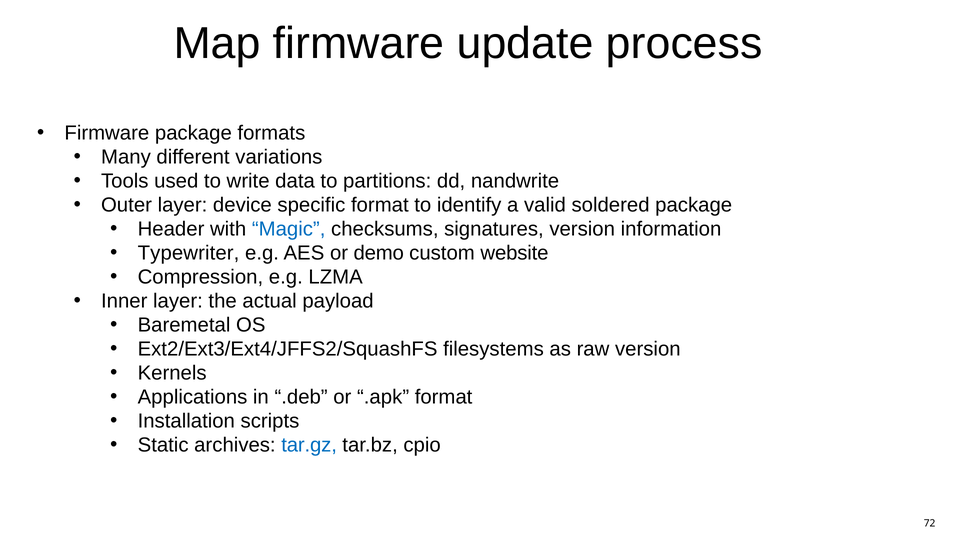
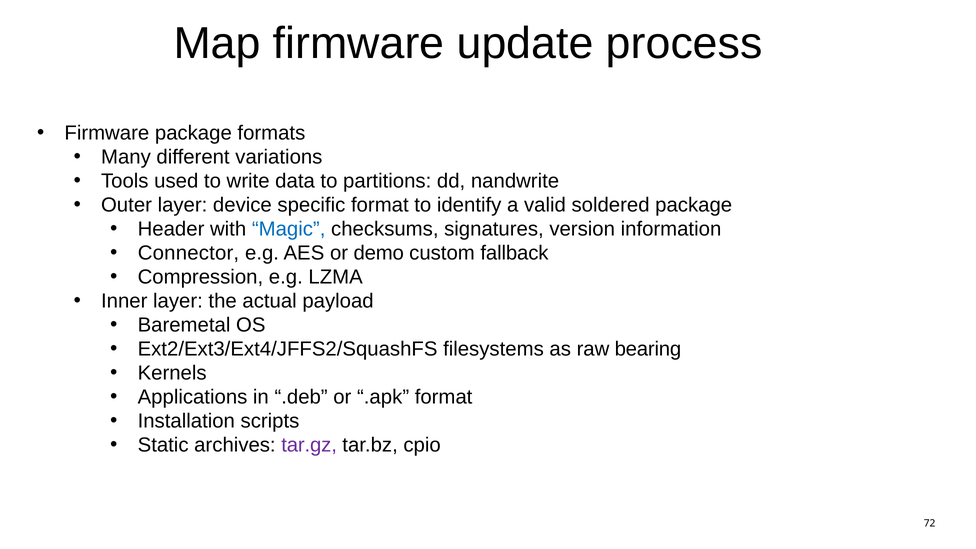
Typewriter: Typewriter -> Connector (188, 253)
website: website -> fallback (514, 253)
raw version: version -> bearing (648, 349)
tar.gz colour: blue -> purple (309, 445)
